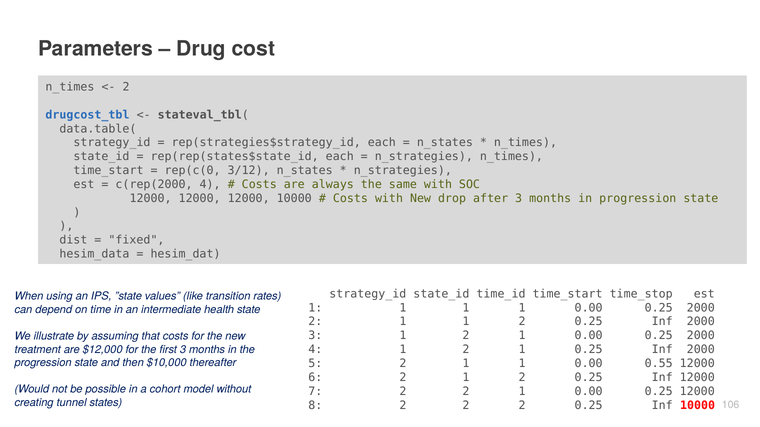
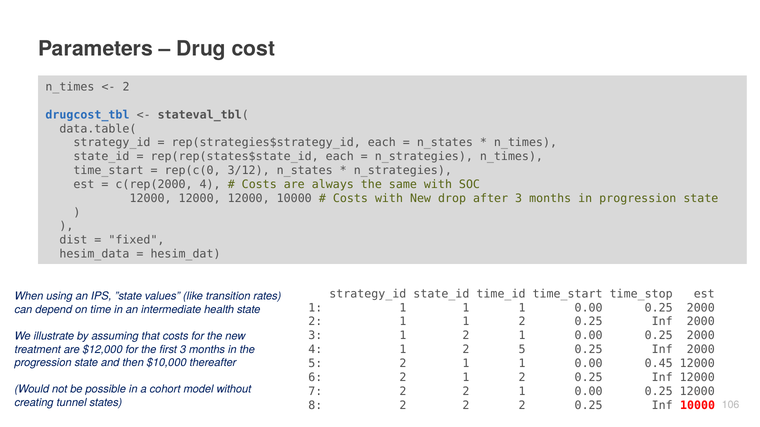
4 1 2 1: 1 -> 5 (522, 350)
0.55: 0.55 -> 0.45 (659, 364)
